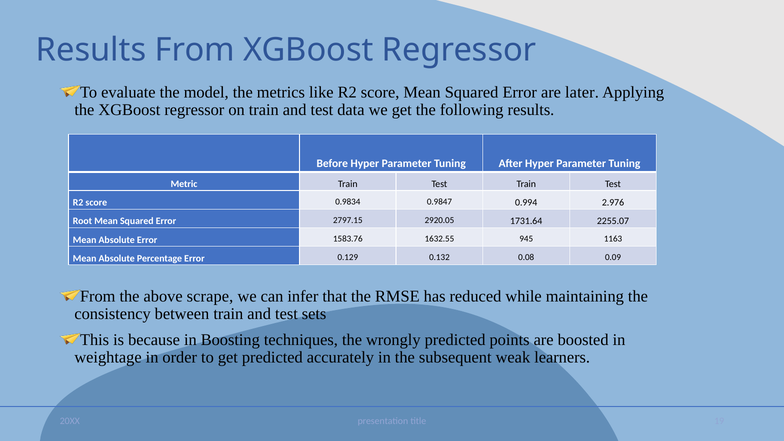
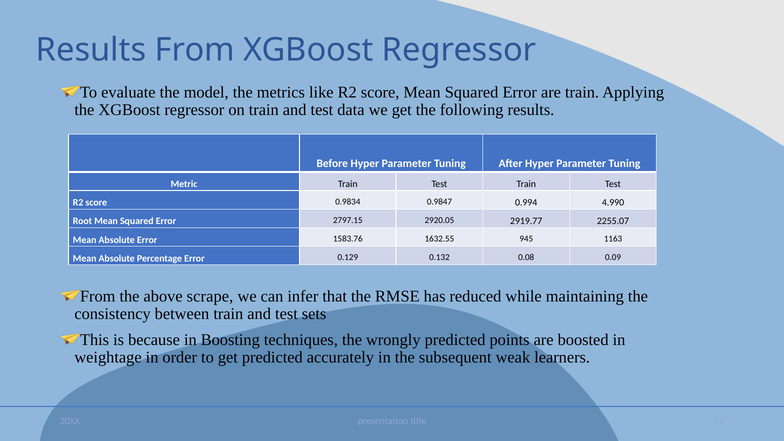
are later: later -> train (582, 92)
2.976: 2.976 -> 4.990 (613, 203)
1731.64: 1731.64 -> 2919.77 (526, 221)
